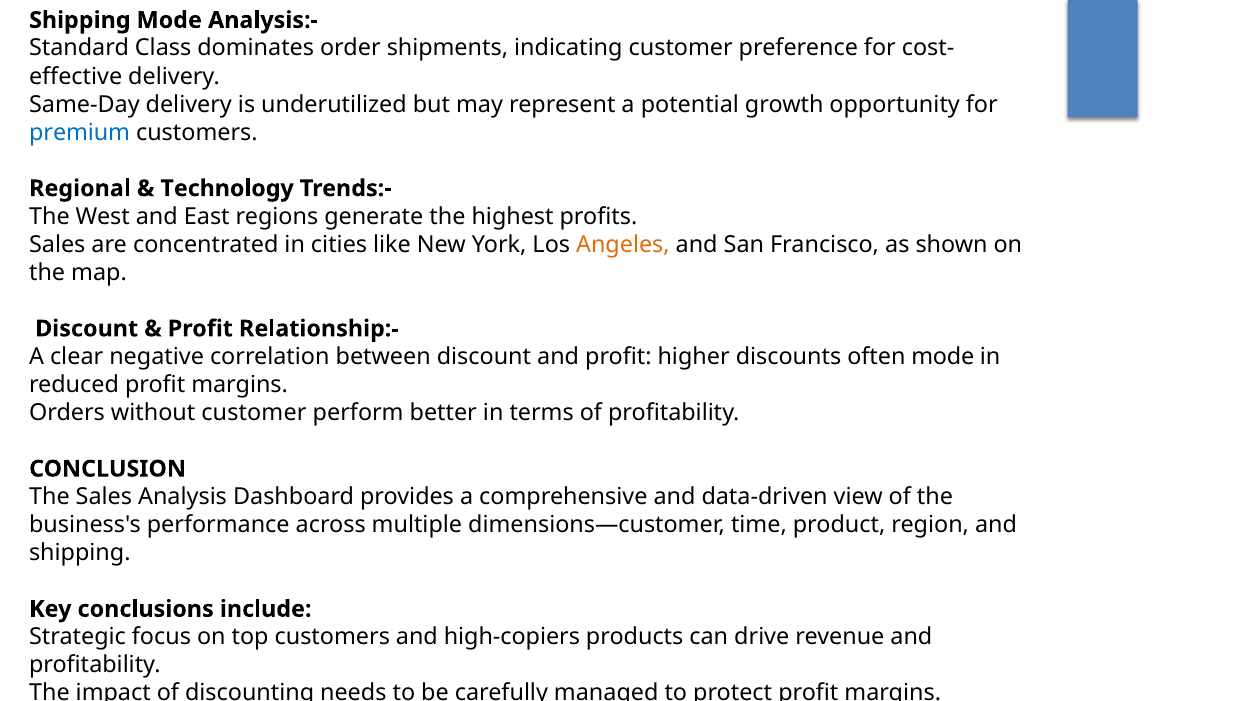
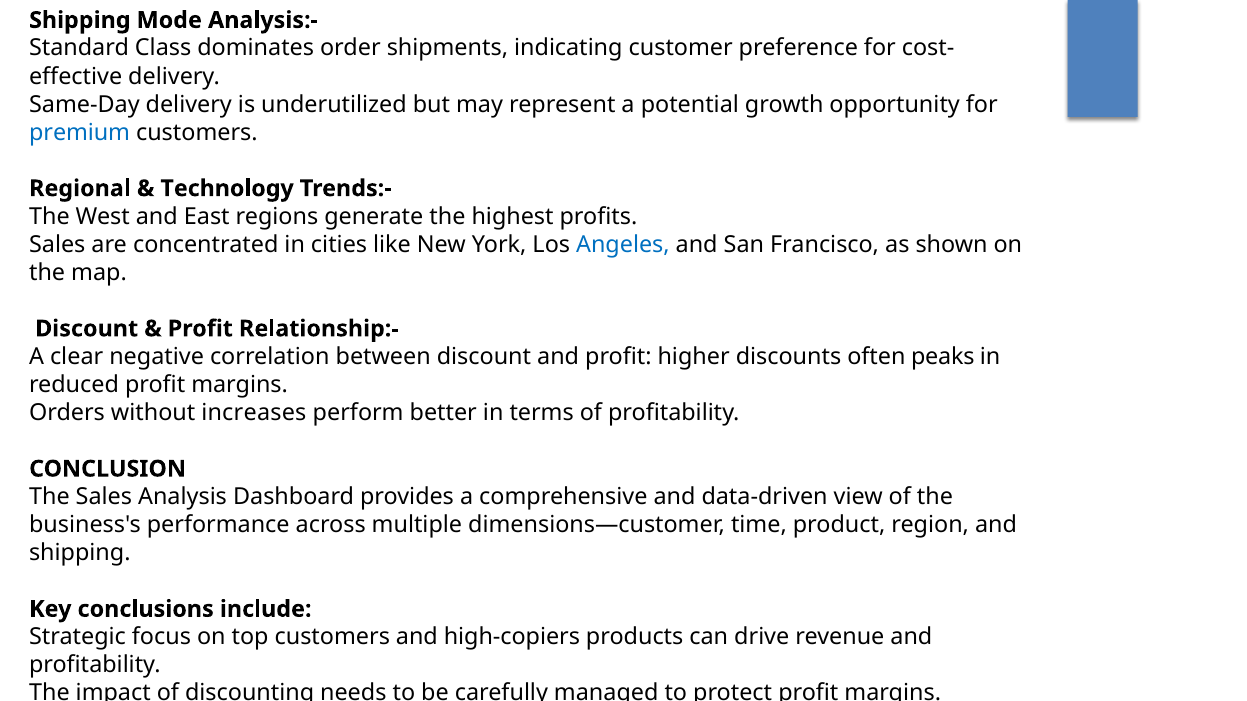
Angeles colour: orange -> blue (623, 245)
often mode: mode -> peaks (943, 357)
without customer: customer -> increases (254, 413)
